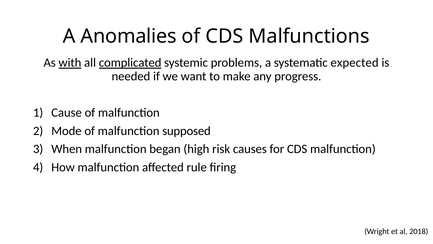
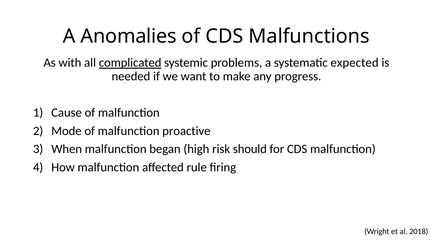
with underline: present -> none (70, 63)
supposed: supposed -> proactive (186, 131)
causes: causes -> should (250, 149)
